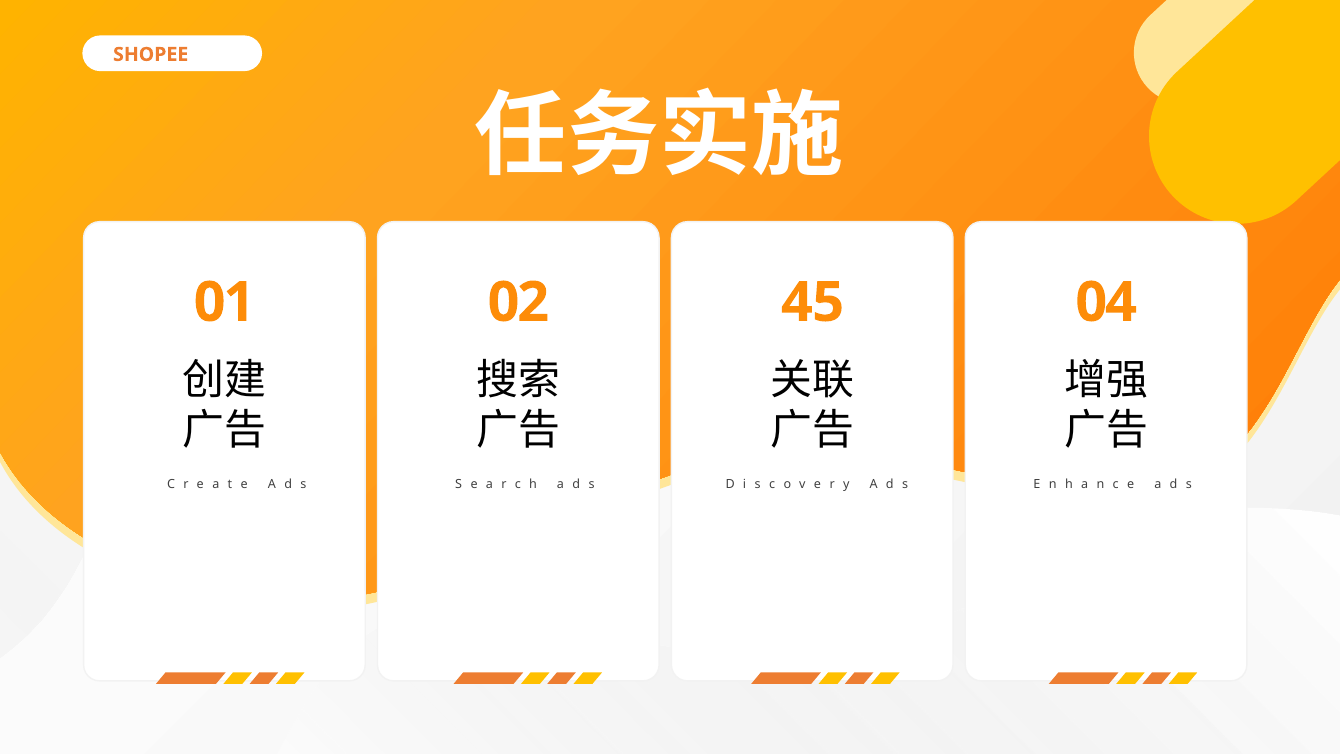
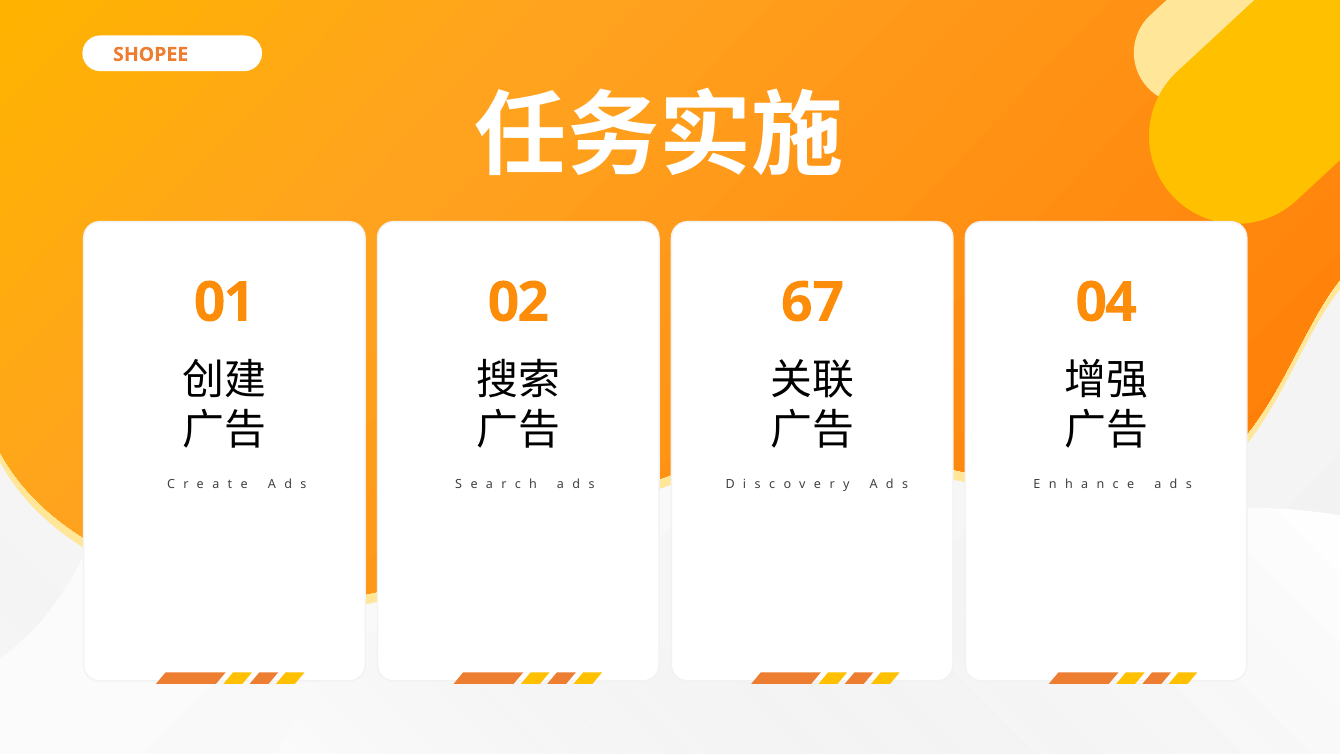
45: 45 -> 67 (813, 302)
